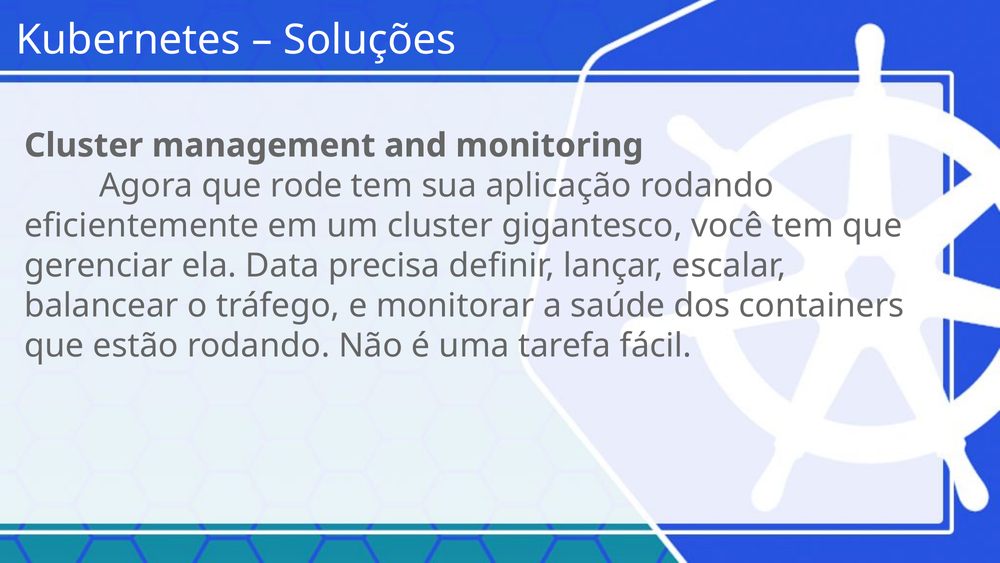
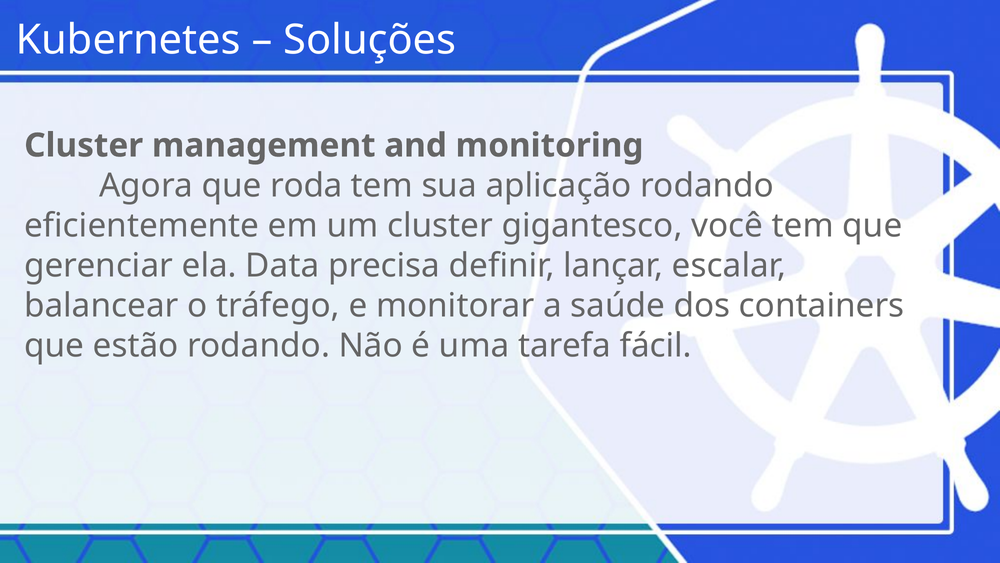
rode: rode -> roda (306, 185)
